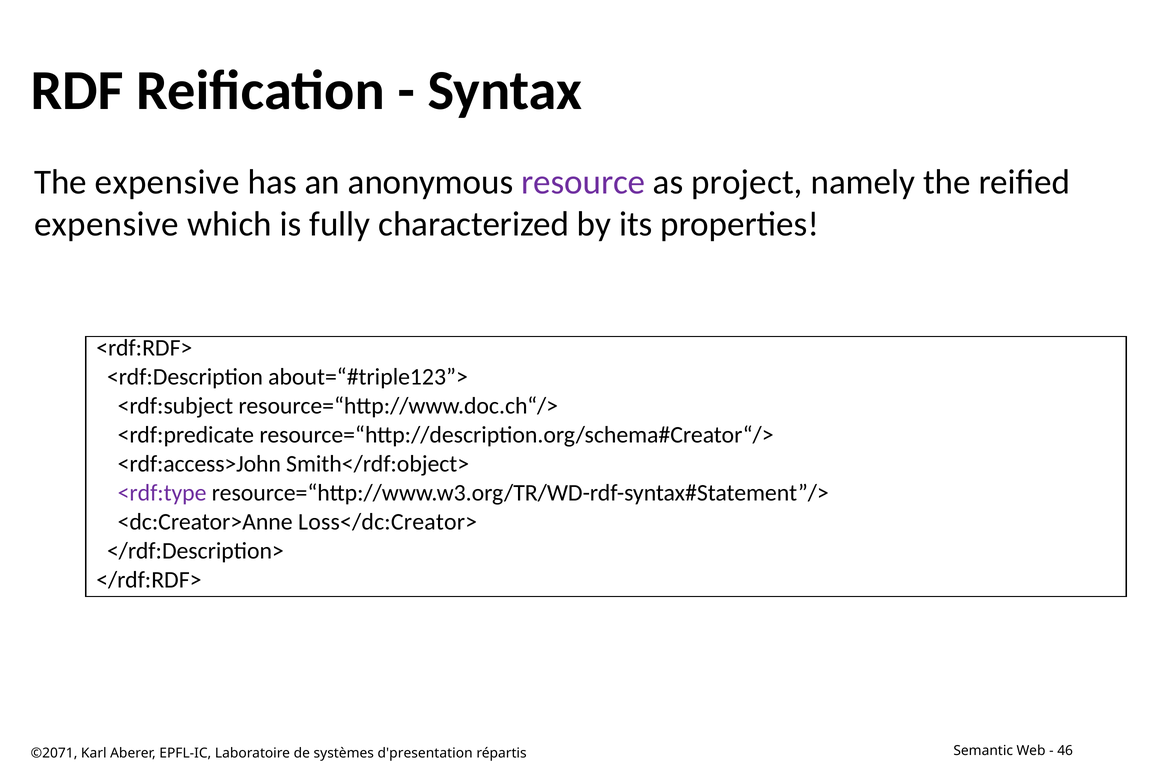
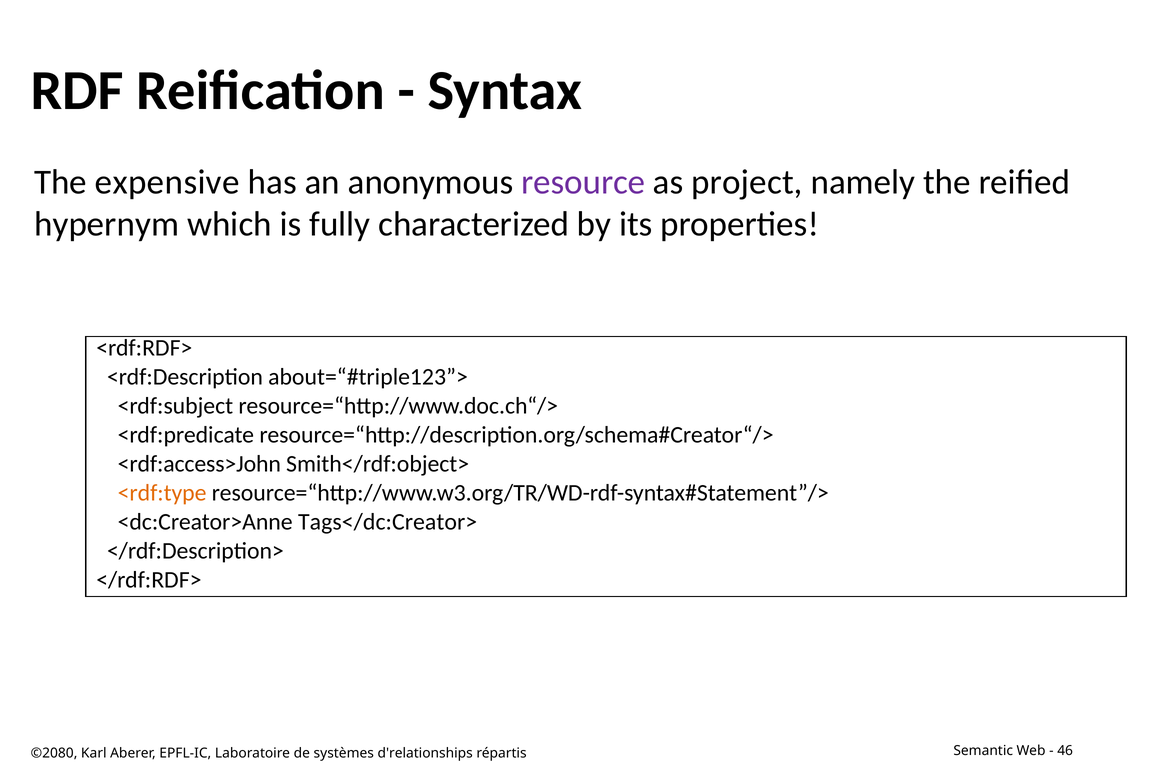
expensive: expensive -> hypernym (107, 224)
<rdf:type colour: purple -> orange (162, 493)
Loss</dc:Creator>: Loss</dc:Creator> -> Tags</dc:Creator> (388, 522)
©2071: ©2071 -> ©2080 (54, 753)
d'presentation: d'presentation -> d'relationships (425, 753)
